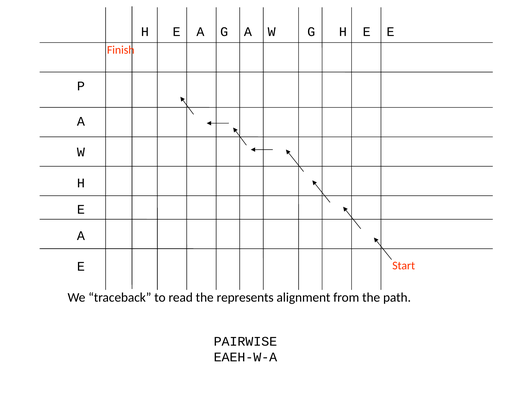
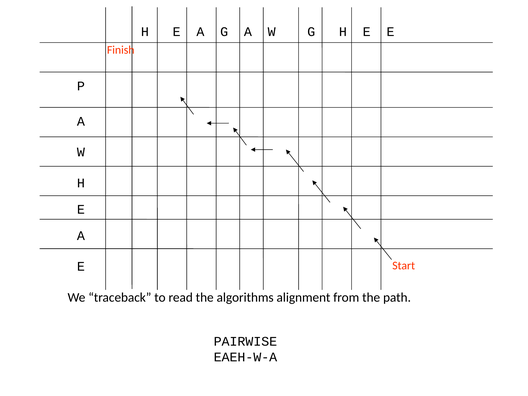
represents: represents -> algorithms (245, 297)
